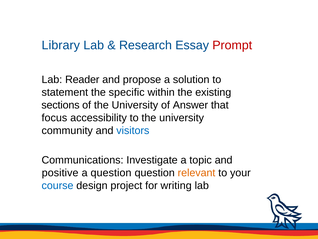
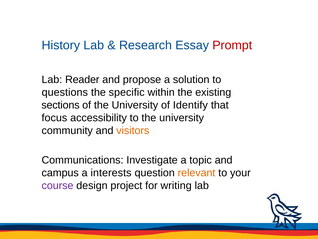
Library: Library -> History (61, 45)
statement: statement -> questions (65, 92)
Answer: Answer -> Identify (190, 105)
visitors colour: blue -> orange (133, 130)
positive: positive -> campus (60, 173)
a question: question -> interests (111, 173)
course colour: blue -> purple (58, 185)
